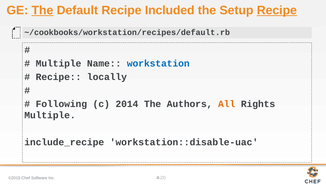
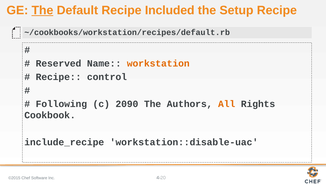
Recipe underline: present -> none (277, 10)
Multiple: Multiple -> Reserved (59, 63)
workstation colour: blue -> orange (158, 63)
locally: locally -> control (107, 77)
2014: 2014 -> 2090 (127, 104)
Multiple: Multiple -> Cookbook (50, 115)
